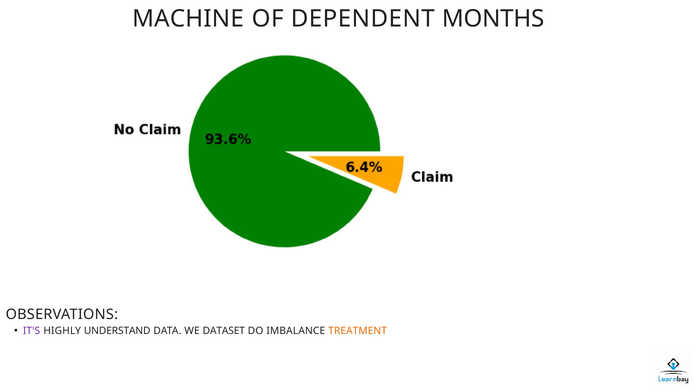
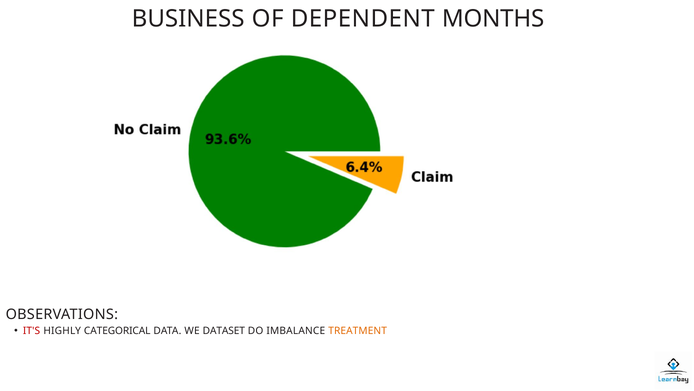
MACHINE: MACHINE -> BUSINESS (188, 19)
IT'S colour: purple -> red (32, 330)
UNDERSTAND: UNDERSTAND -> CATEGORICAL (117, 330)
